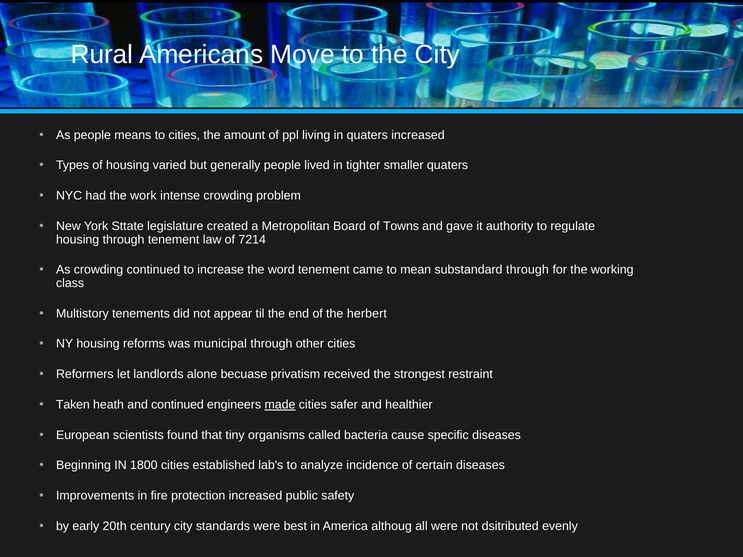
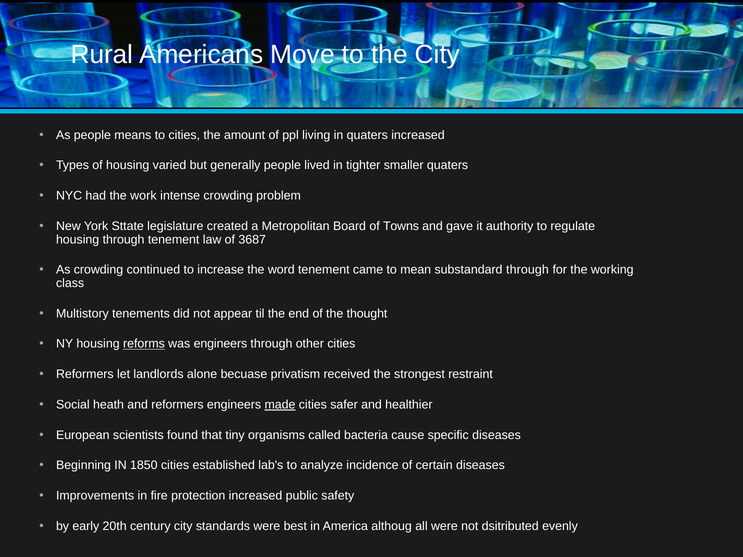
7214: 7214 -> 3687 (252, 240)
herbert: herbert -> thought (367, 314)
reforms underline: none -> present (144, 344)
was municipal: municipal -> engineers (220, 344)
Taken: Taken -> Social (73, 405)
and continued: continued -> reformers (177, 405)
1800: 1800 -> 1850 (144, 466)
